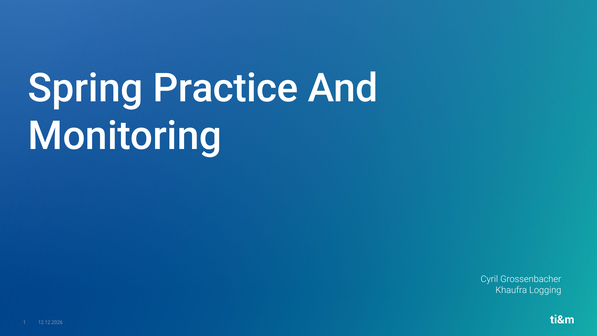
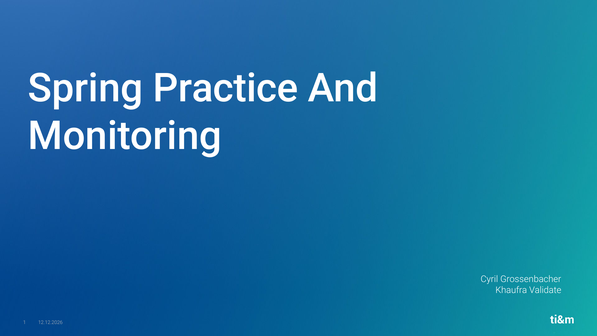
Logging: Logging -> Validate (545, 290)
